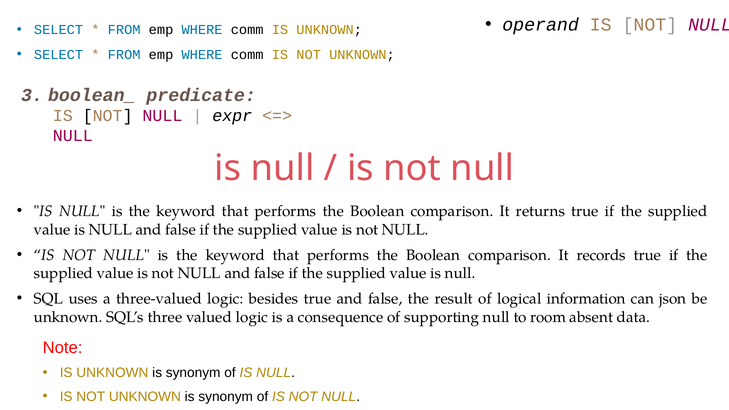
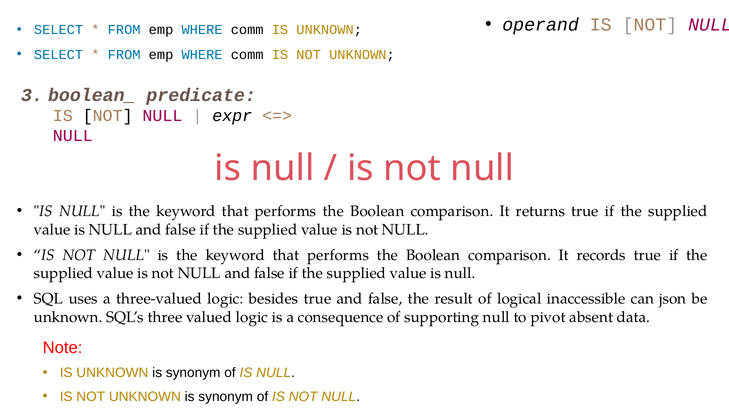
information: information -> inaccessible (586, 299)
room: room -> pivot (548, 317)
